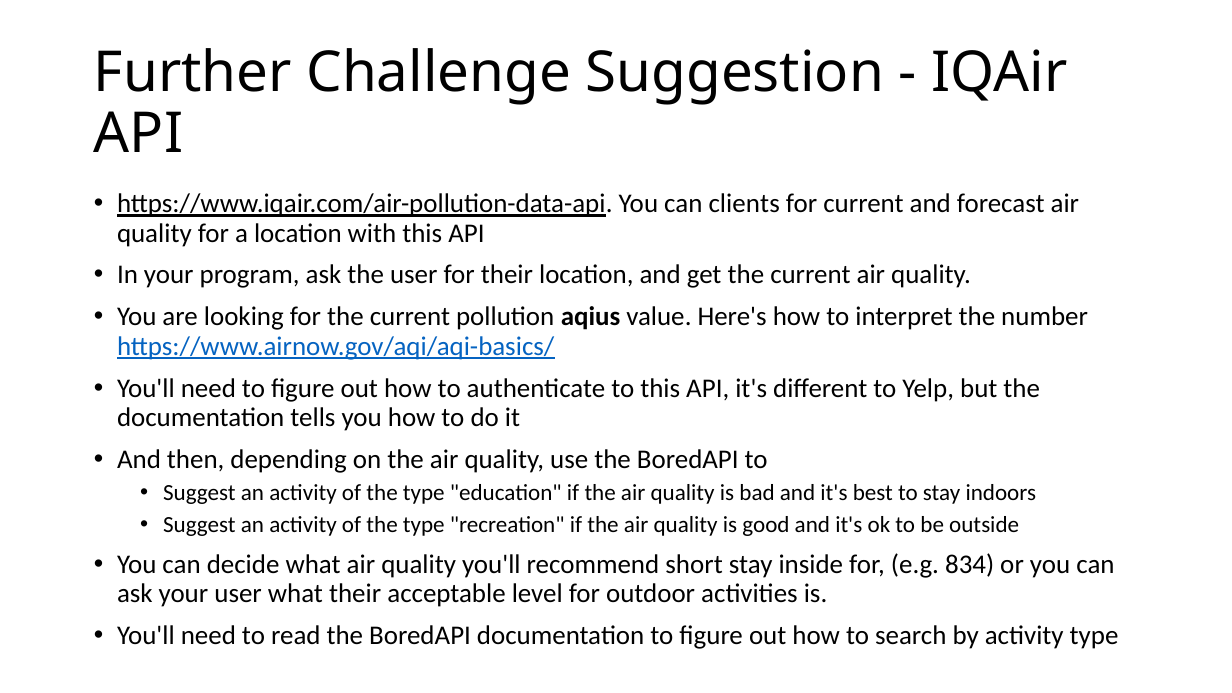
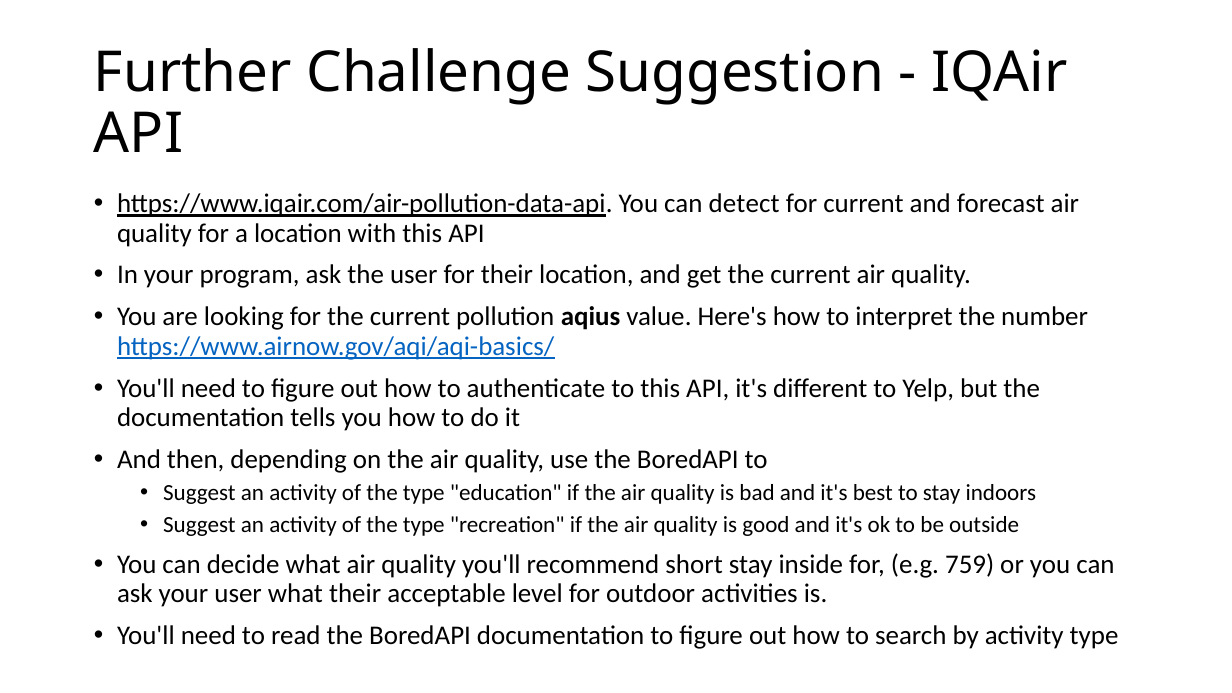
clients: clients -> detect (744, 204)
834: 834 -> 759 (970, 564)
